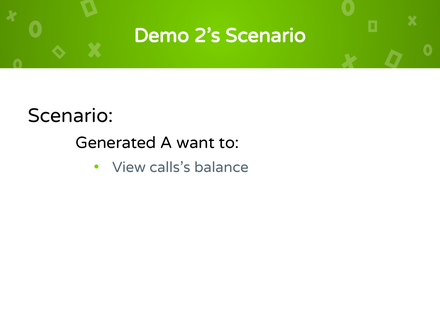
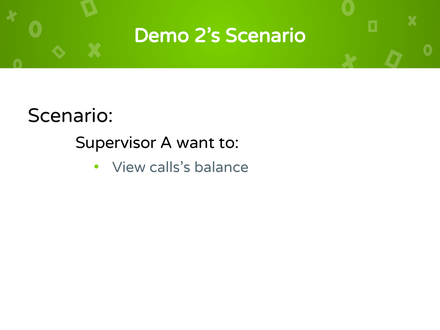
Generated: Generated -> Supervisor (116, 143)
